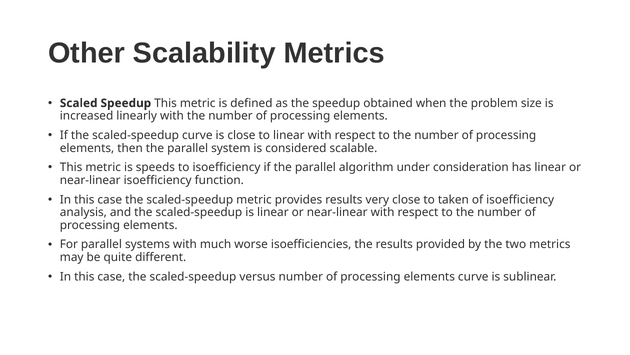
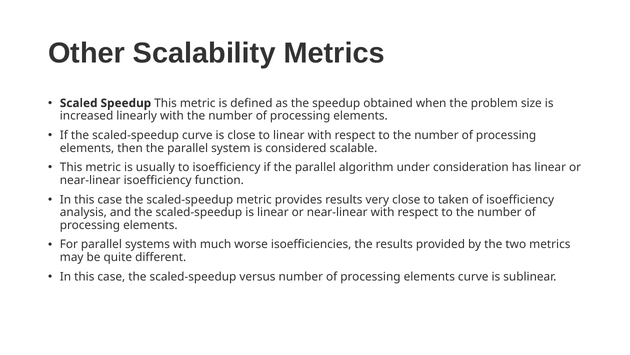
speeds: speeds -> usually (155, 167)
